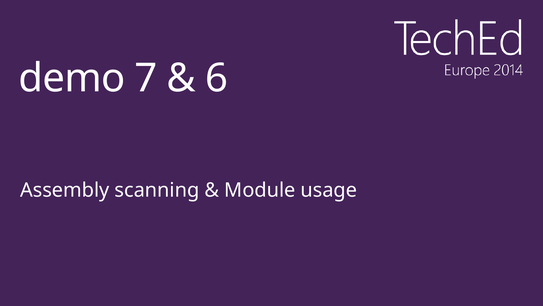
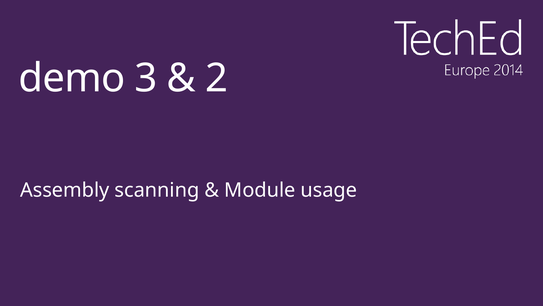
7: 7 -> 3 (146, 78)
6: 6 -> 2 (217, 78)
